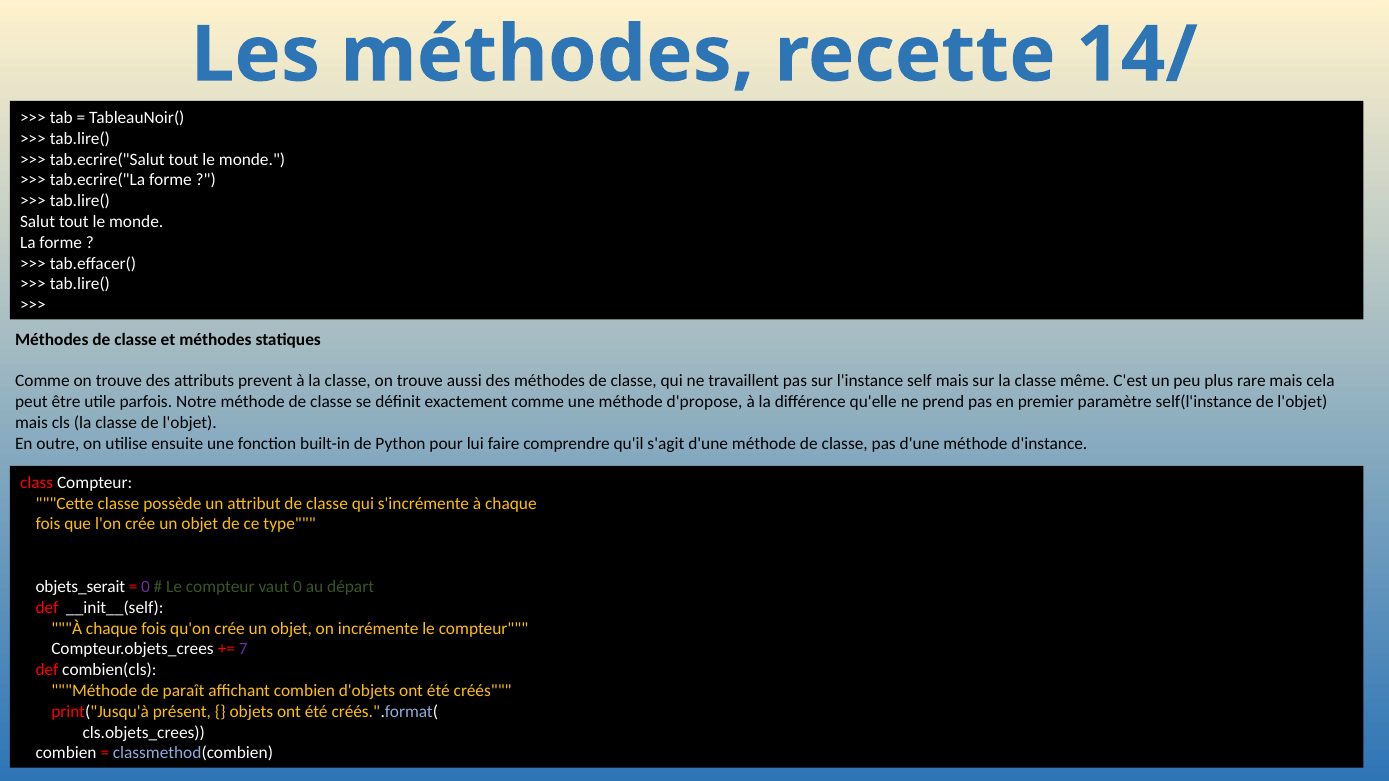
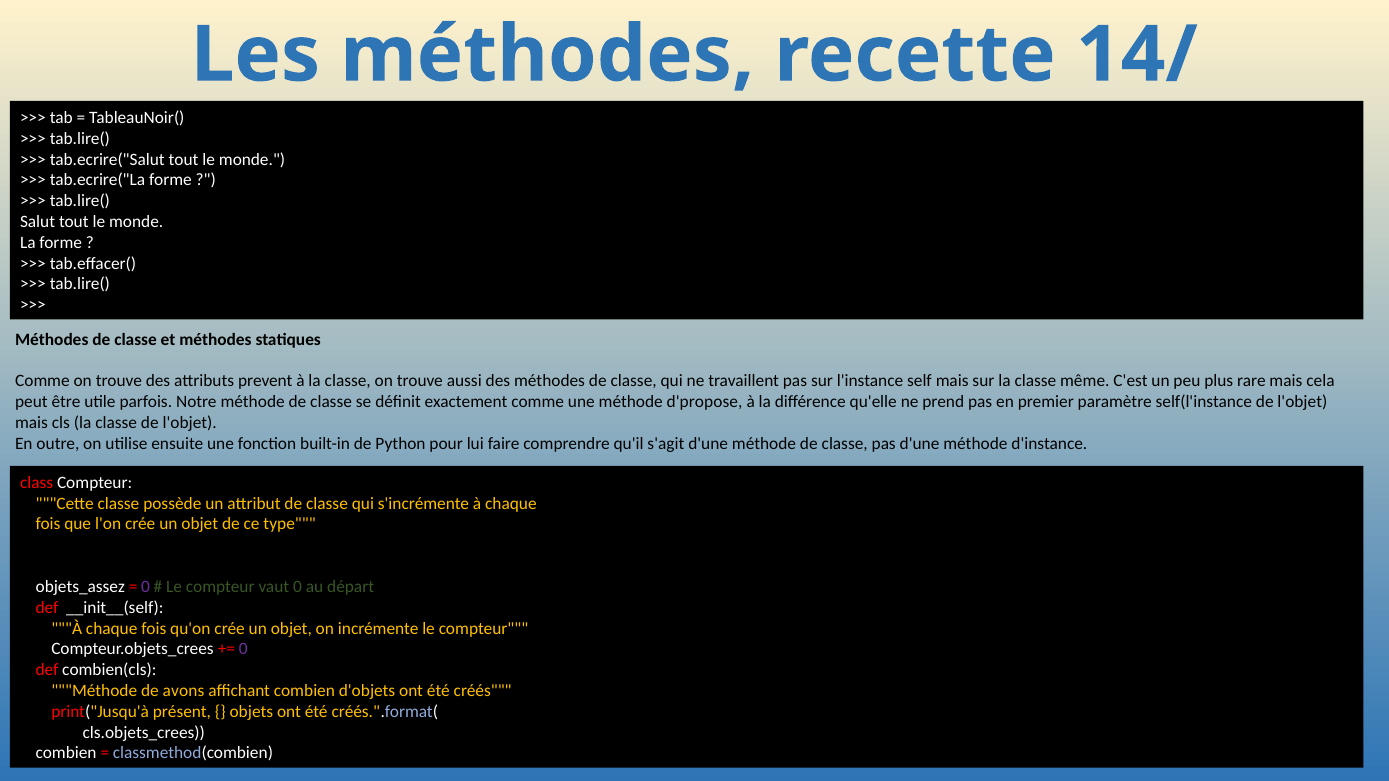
objets_serait: objets_serait -> objets_assez (80, 587)
7: 7 -> 0 (243, 649)
paraît: paraît -> avons (183, 691)
